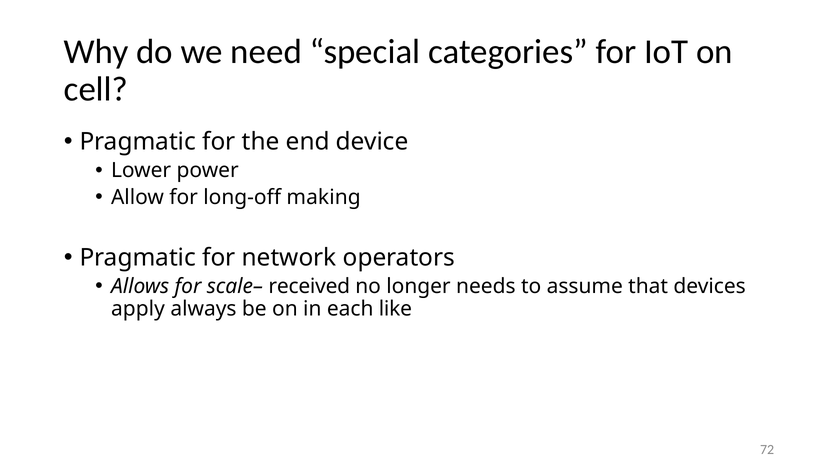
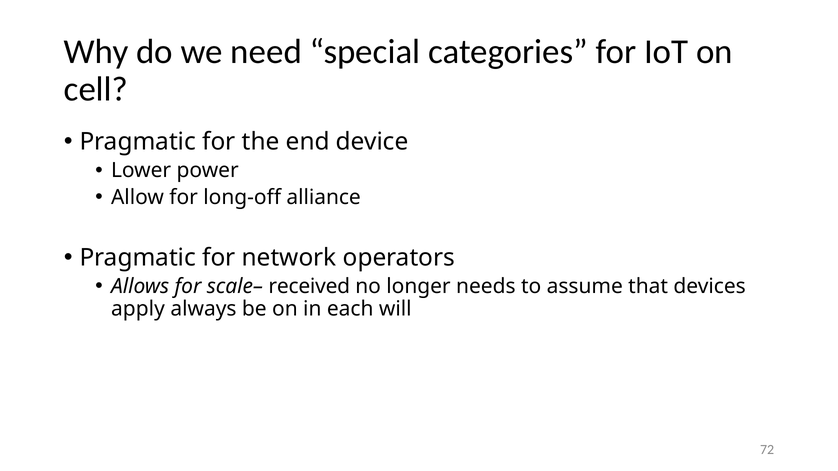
making: making -> alliance (324, 198)
like: like -> will (395, 309)
